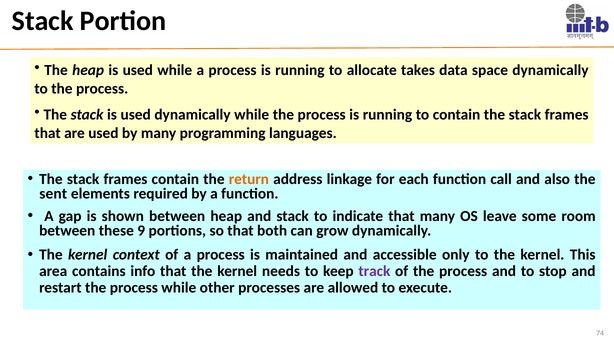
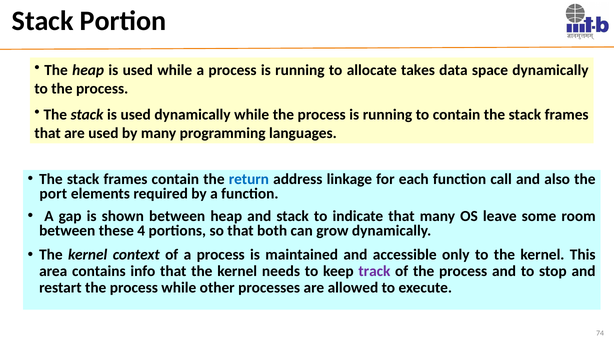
return colour: orange -> blue (249, 179)
sent: sent -> port (53, 194)
9: 9 -> 4 (141, 231)
